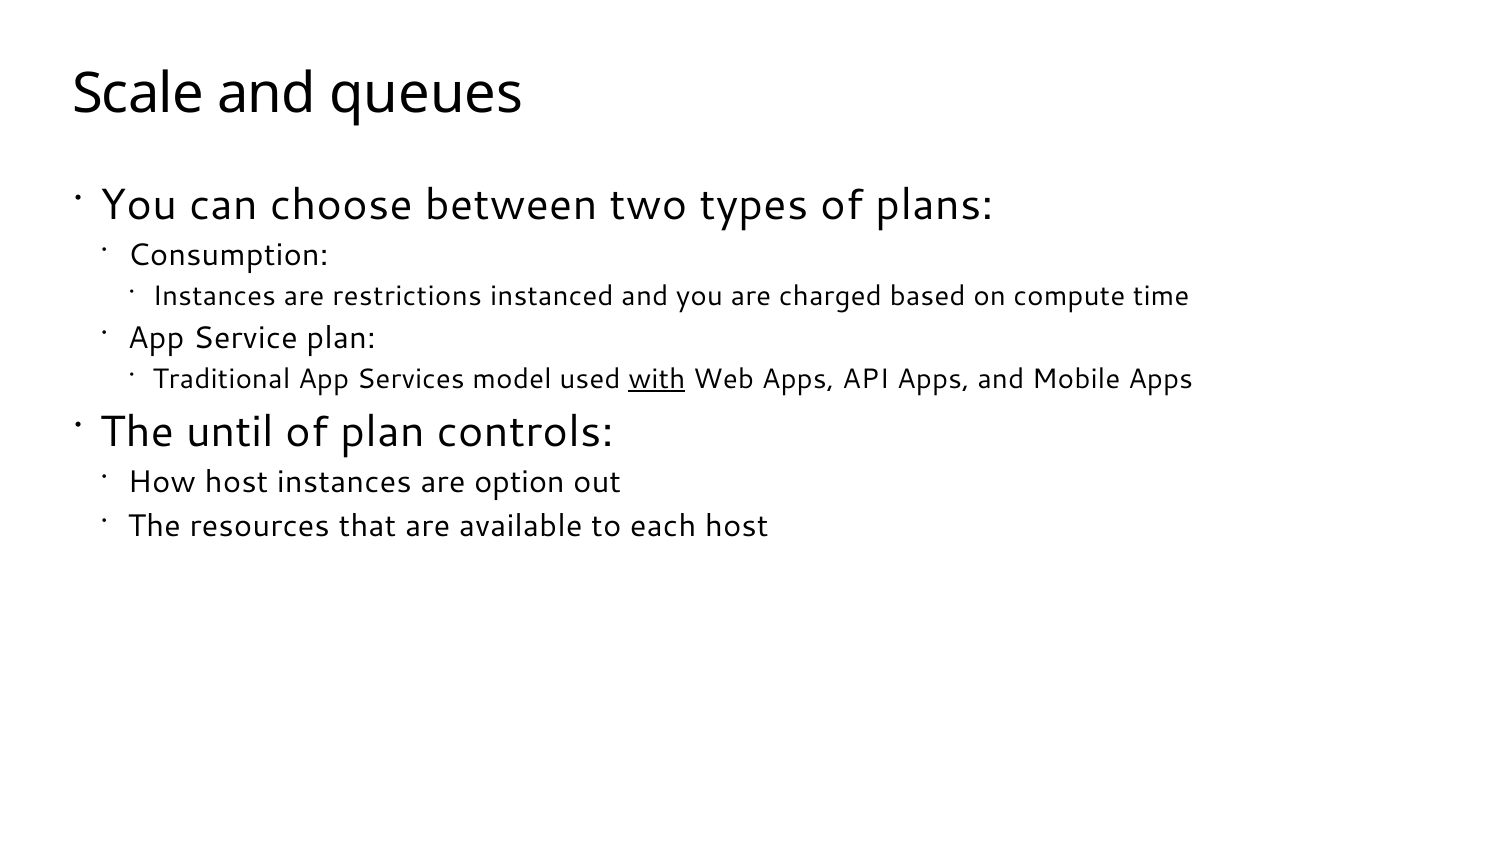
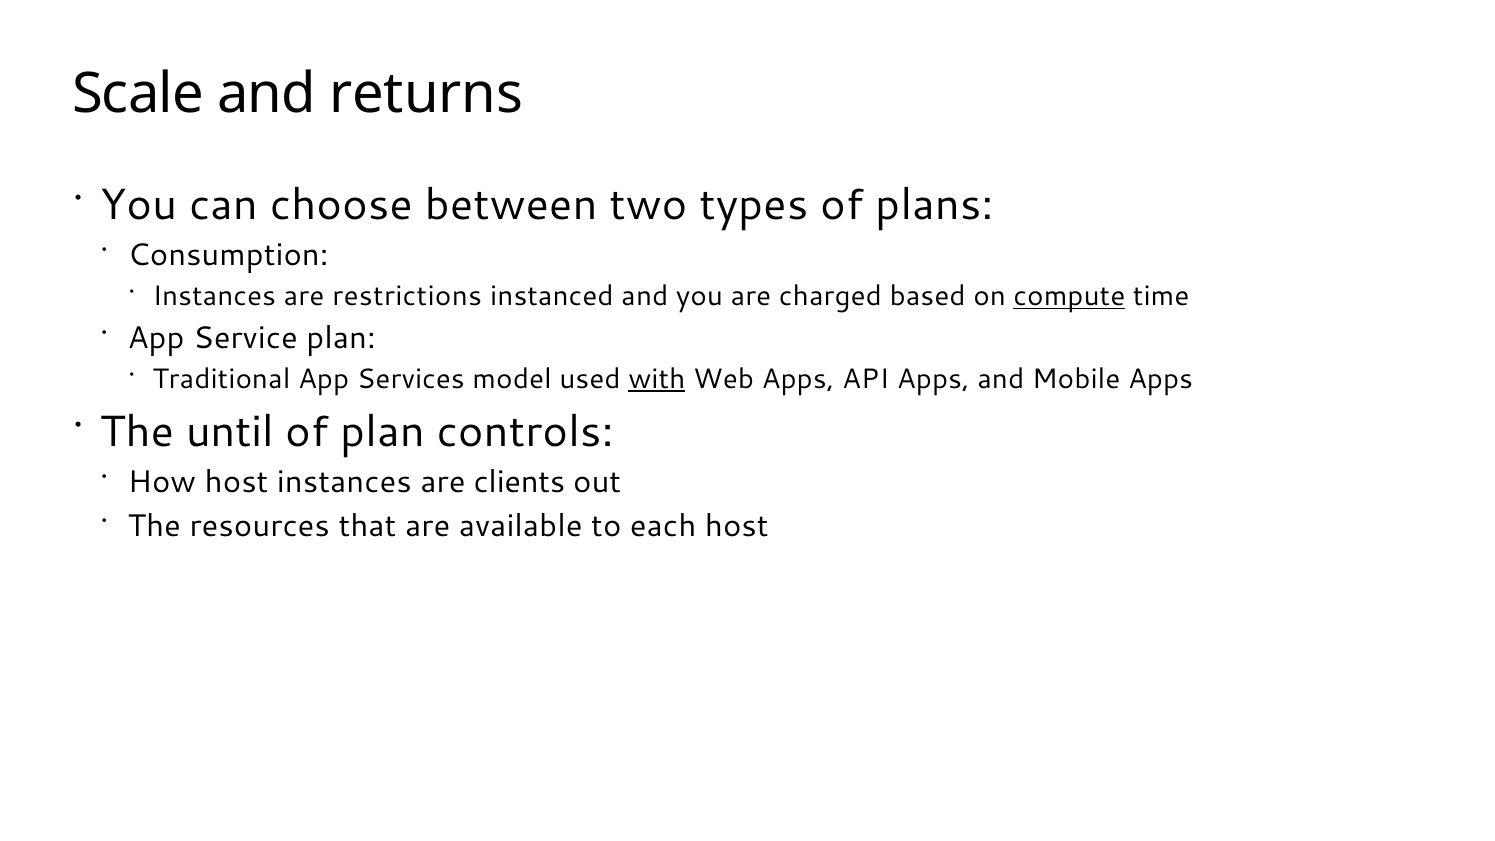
queues: queues -> returns (426, 94)
compute underline: none -> present (1069, 296)
option: option -> clients (519, 482)
